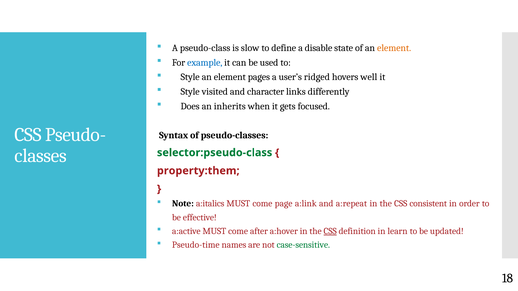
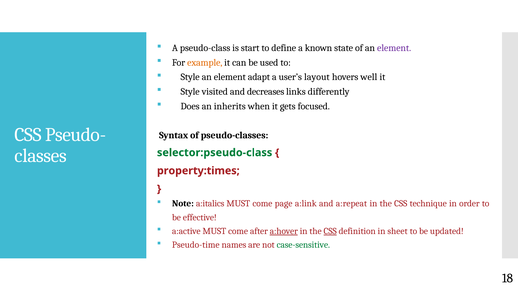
slow: slow -> start (250, 48)
disable: disable -> known (319, 48)
element colour: orange -> purple (394, 48)
example colour: blue -> orange (205, 63)
pages: pages -> adapt (259, 77)
ridged: ridged -> layout (317, 77)
character: character -> decreases (266, 92)
property:them: property:them -> property:times (198, 171)
consistent: consistent -> technique (428, 204)
a:hover underline: none -> present (284, 231)
learn: learn -> sheet (398, 231)
